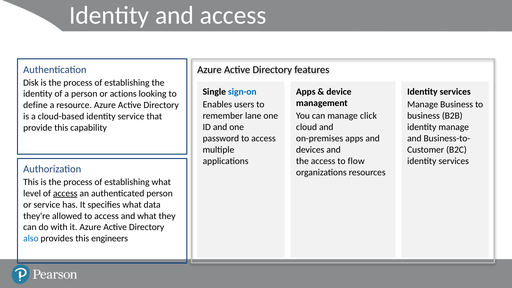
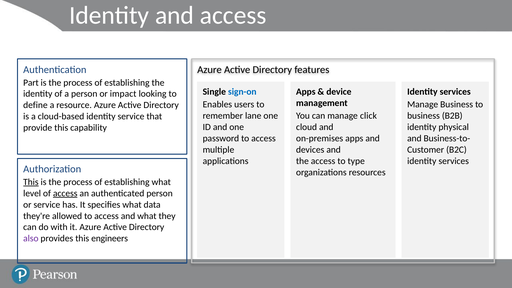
Disk: Disk -> Part (31, 83)
actions: actions -> impact (123, 94)
identity manage: manage -> physical (454, 127)
flow: flow -> type (356, 161)
This underline: none -> present (31, 182)
also colour: blue -> purple (31, 239)
